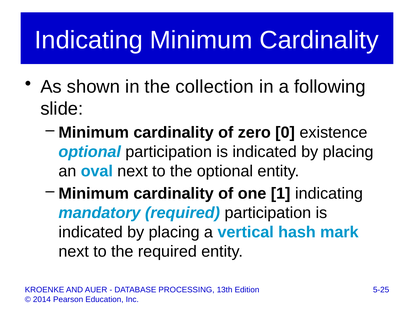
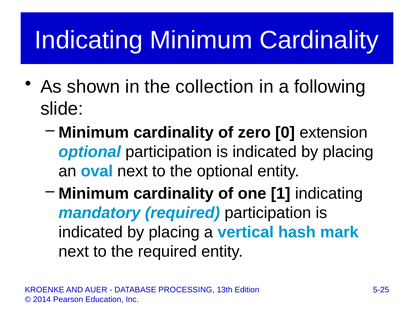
existence: existence -> extension (334, 133)
